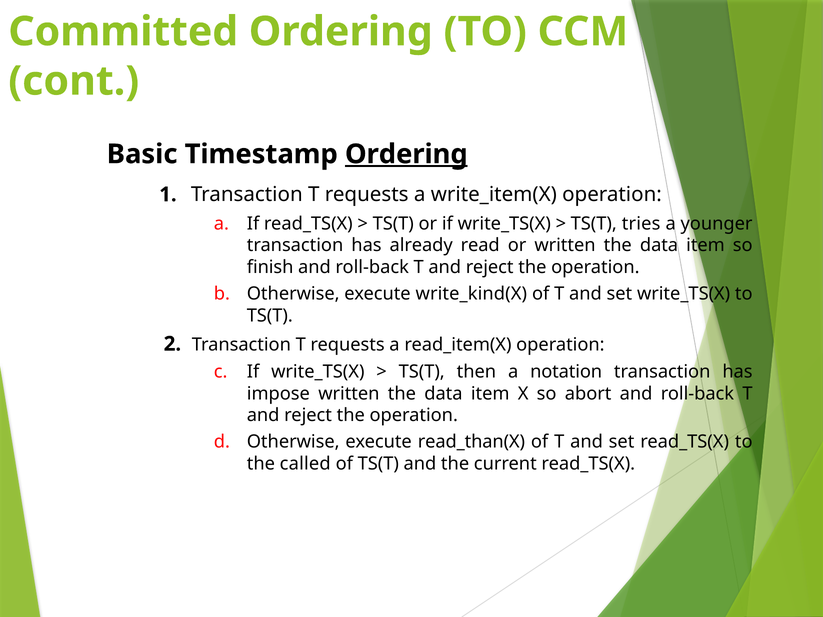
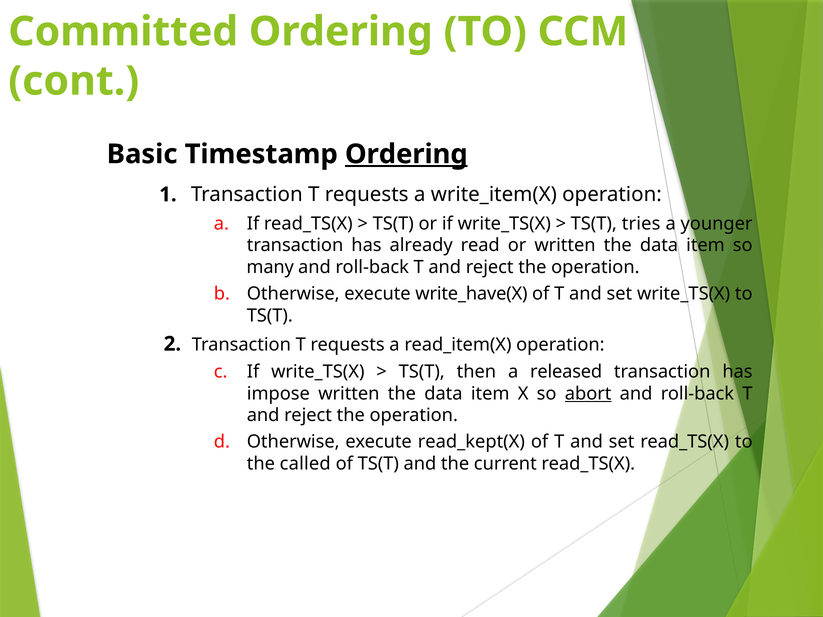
finish: finish -> many (270, 268)
write_kind(X: write_kind(X -> write_have(X (471, 294)
notation: notation -> released (566, 372)
abort underline: none -> present (588, 394)
read_than(X: read_than(X -> read_kept(X (471, 442)
